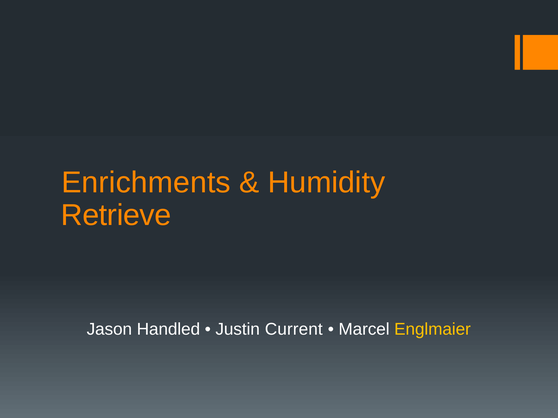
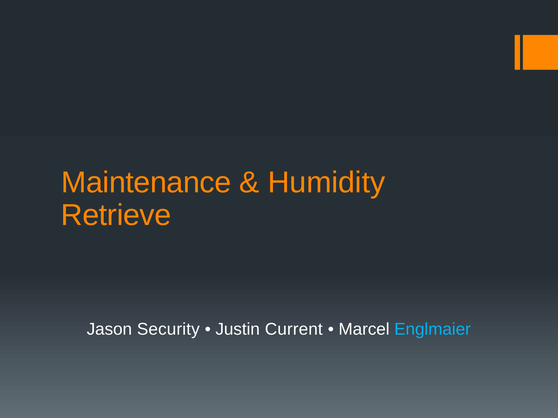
Enrichments: Enrichments -> Maintenance (146, 183)
Handled: Handled -> Security (168, 329)
Englmaier colour: yellow -> light blue (433, 329)
